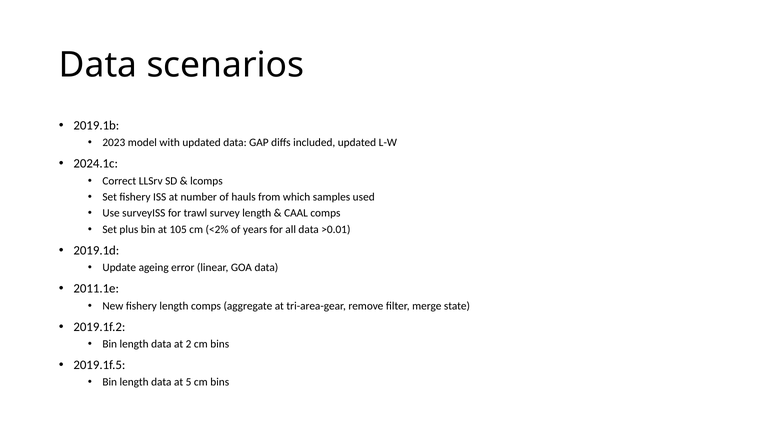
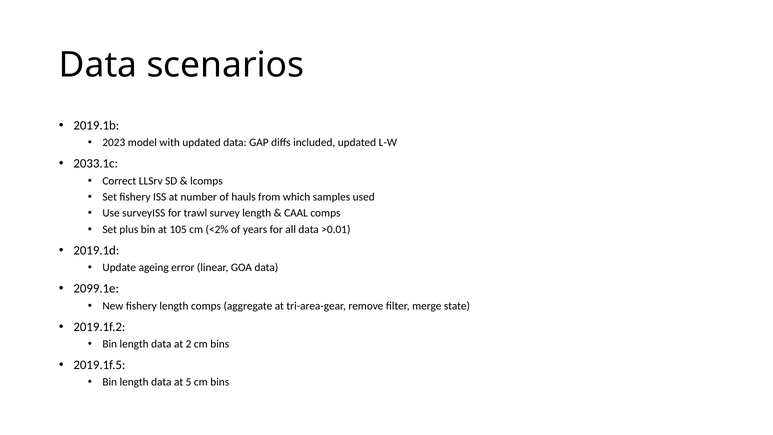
2024.1c: 2024.1c -> 2033.1c (96, 164)
2011.1e: 2011.1e -> 2099.1e (96, 289)
